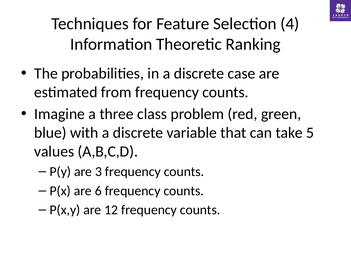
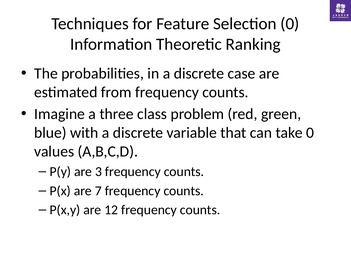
Selection 4: 4 -> 0 (290, 24)
take 5: 5 -> 0 (310, 133)
6: 6 -> 7 (98, 191)
